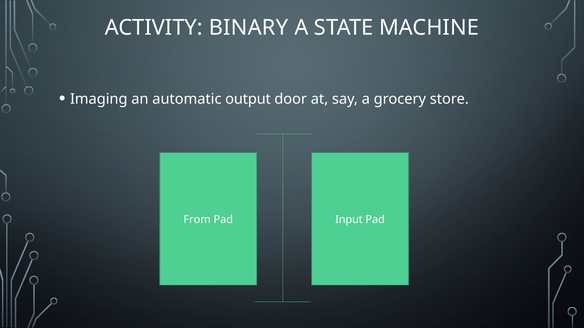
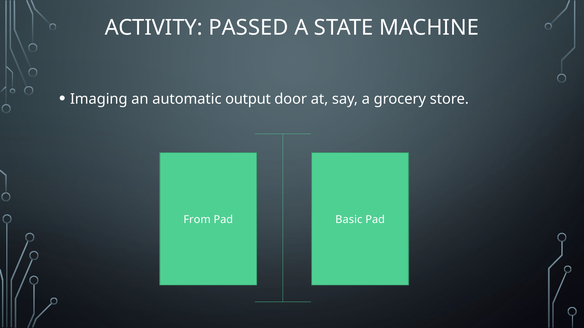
BINARY: BINARY -> PASSED (248, 28)
Input: Input -> Basic (349, 220)
